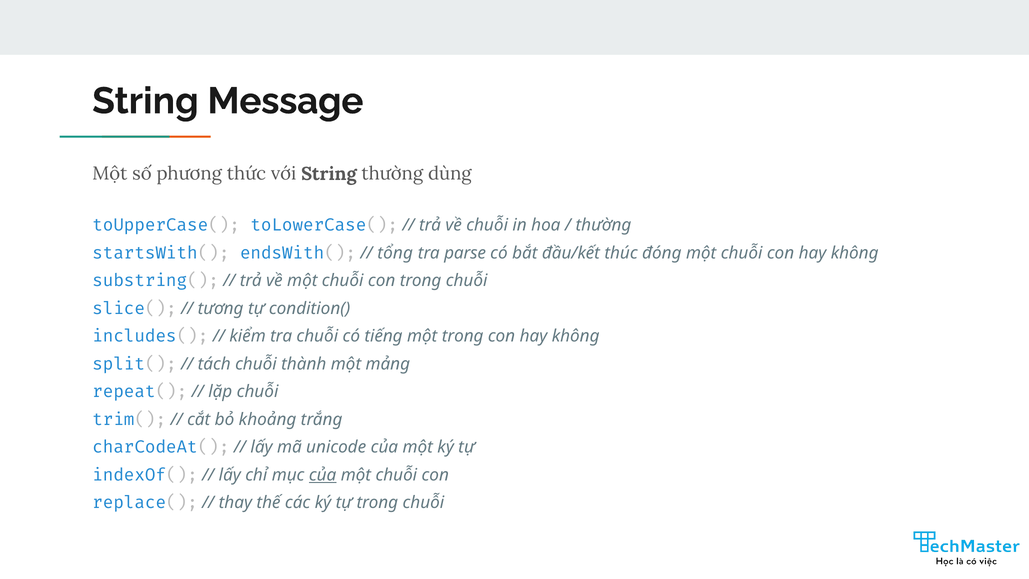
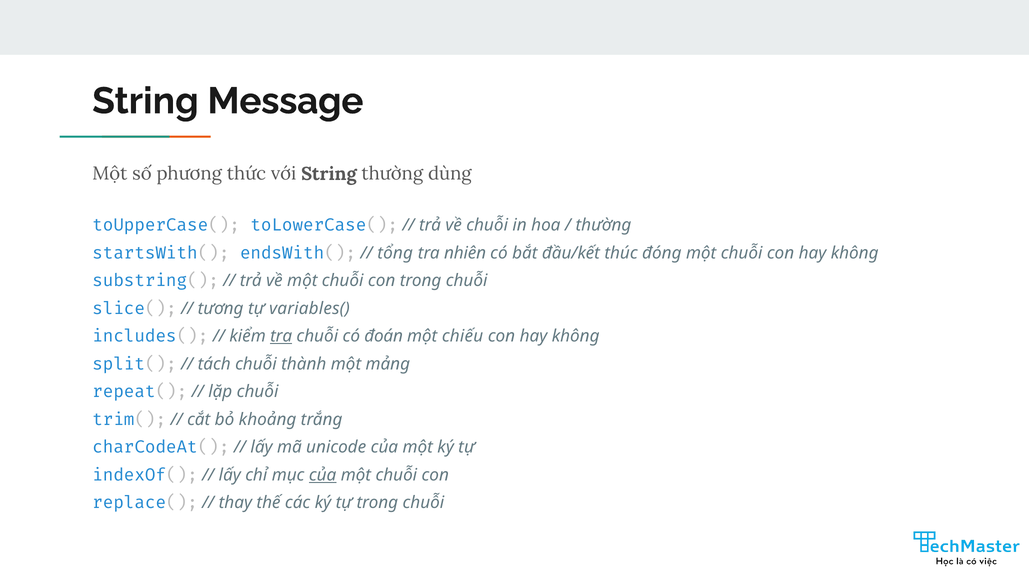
parse: parse -> nhiên (465, 253)
condition(: condition( -> variables( (310, 308)
tra underline: none -> present (281, 336)
tiếng: tiếng -> đoán (384, 336)
một trong: trong -> chiếu (463, 336)
